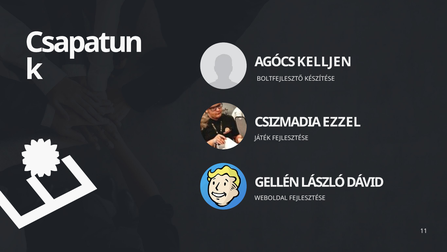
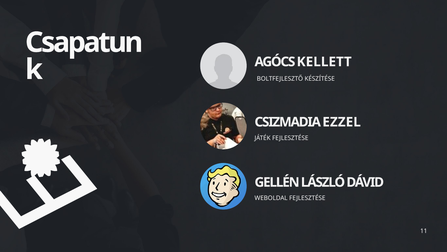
KELLJEN: KELLJEN -> KELLETT (324, 62)
